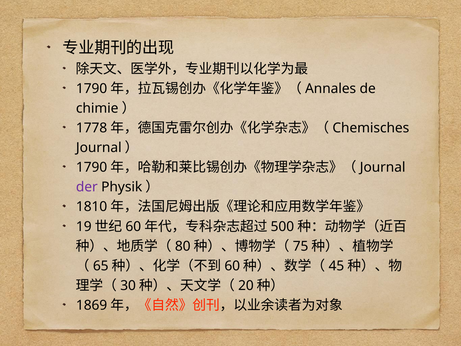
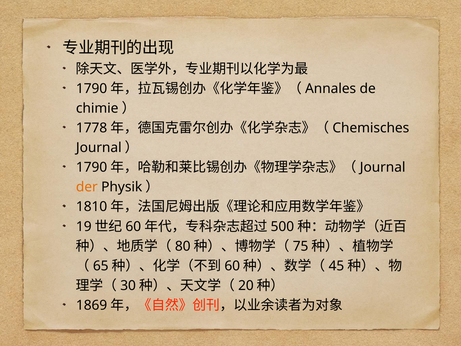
der colour: purple -> orange (87, 187)
